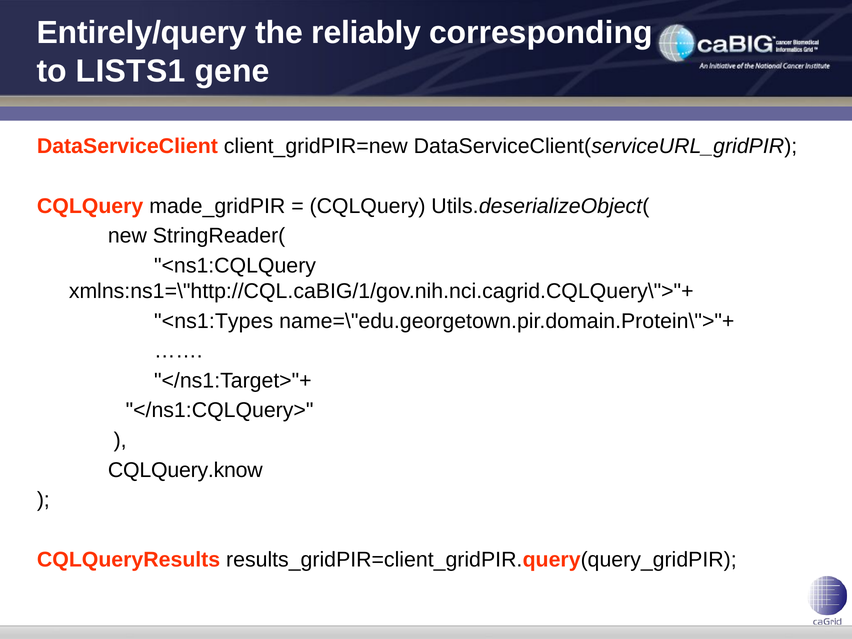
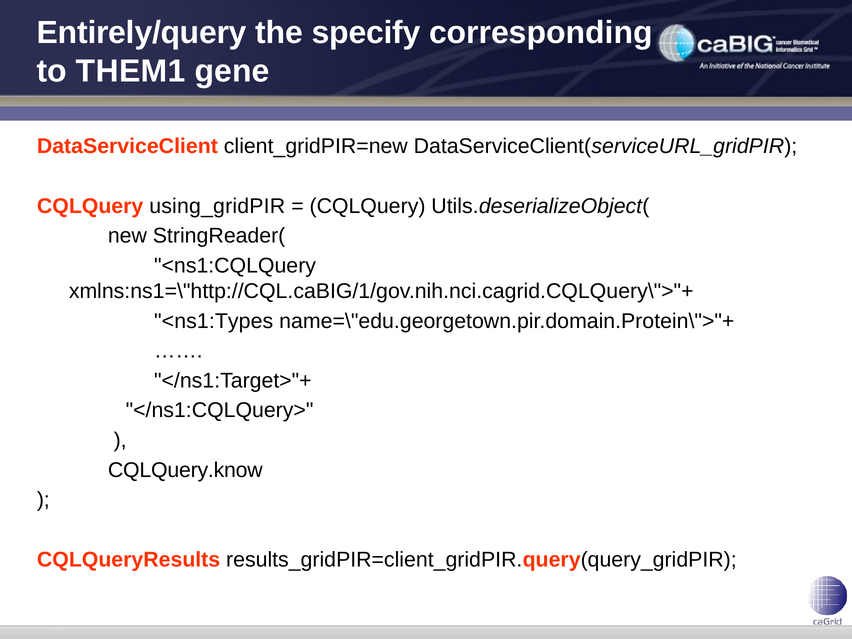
reliably: reliably -> specify (366, 33)
LISTS1: LISTS1 -> THEM1 (131, 71)
made_gridPIR: made_gridPIR -> using_gridPIR (217, 206)
